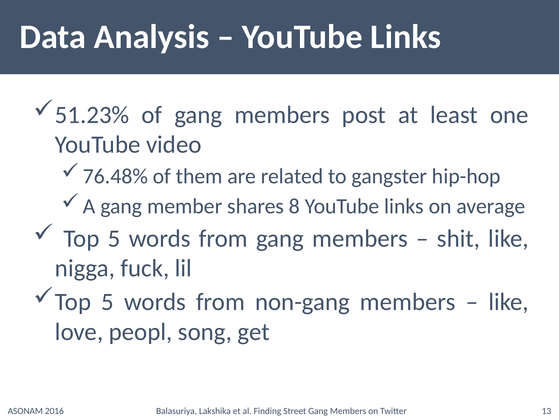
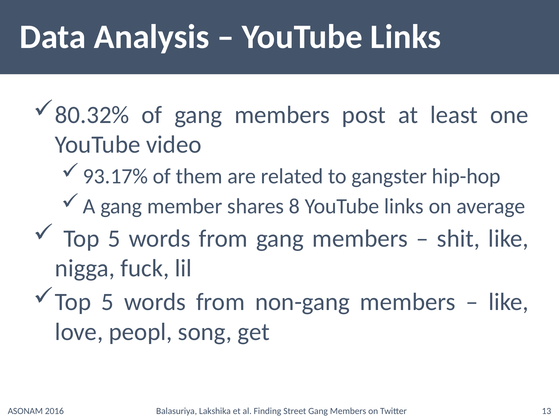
51.23%: 51.23% -> 80.32% (92, 115)
76.48%: 76.48% -> 93.17% (115, 176)
